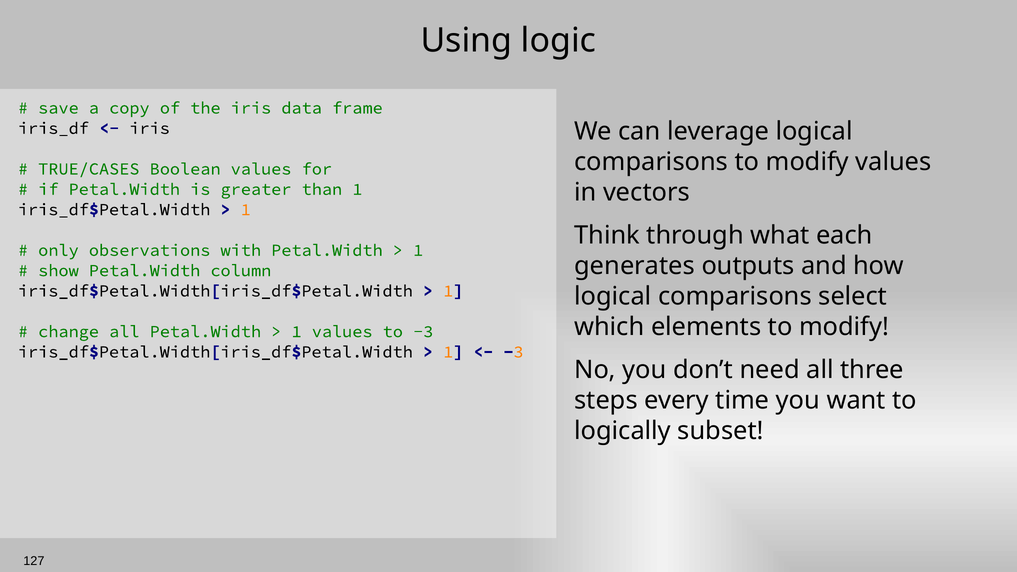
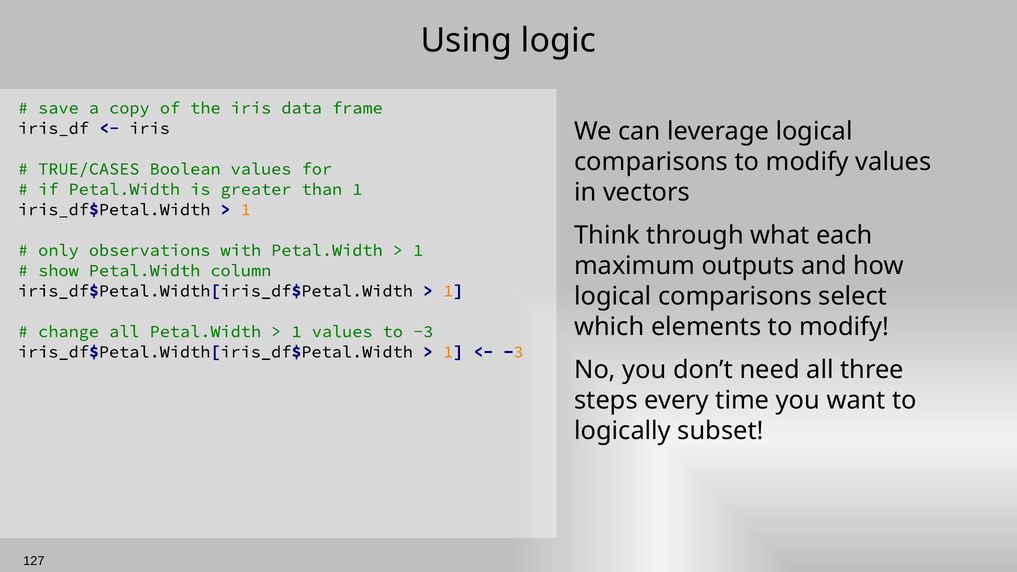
generates: generates -> maximum (635, 266)
